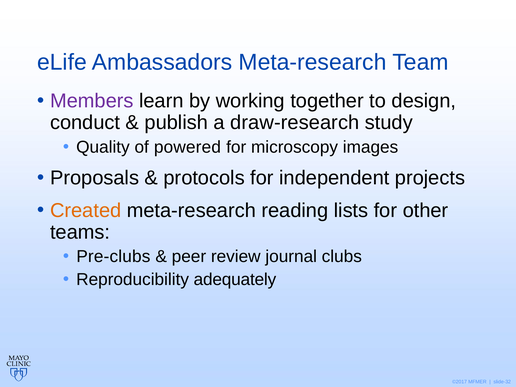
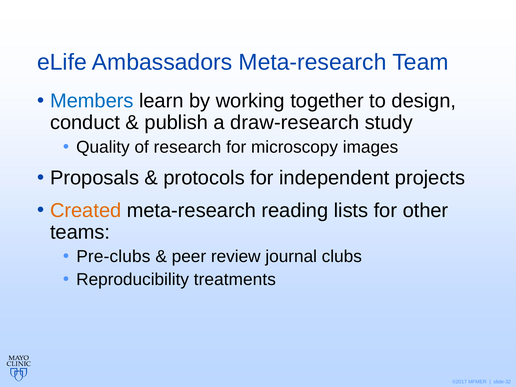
Members colour: purple -> blue (92, 101)
powered: powered -> research (187, 147)
adequately: adequately -> treatments (235, 279)
